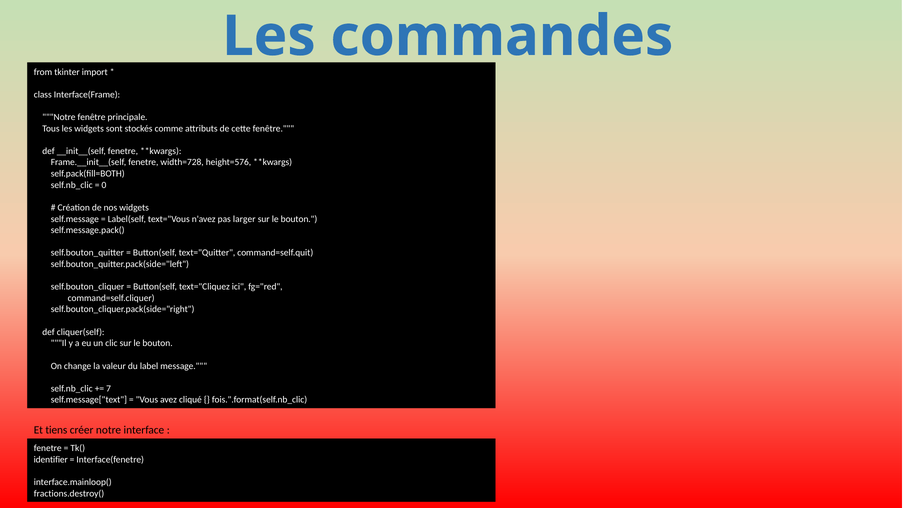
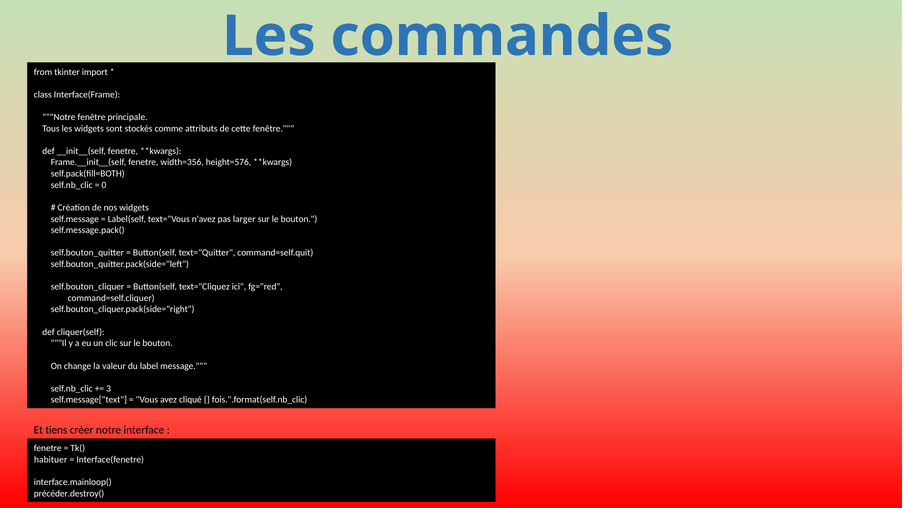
width=728: width=728 -> width=356 (182, 163)
7: 7 -> 3 (109, 389)
identifier: identifier -> habituer (51, 460)
fractions.destroy(: fractions.destroy( -> précéder.destroy( (69, 494)
